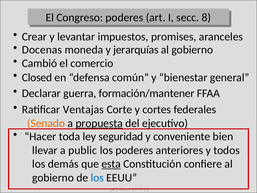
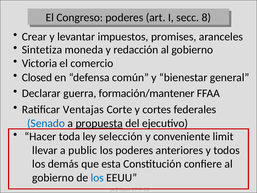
Docenas: Docenas -> Sintetiza (42, 50)
jerarquías: jerarquías -> redacción (136, 50)
Cambió: Cambió -> Victoria (39, 63)
Senado colour: orange -> blue (46, 123)
seguridad: seguridad -> selección (121, 136)
bien: bien -> limit (223, 136)
esta underline: present -> none (111, 164)
